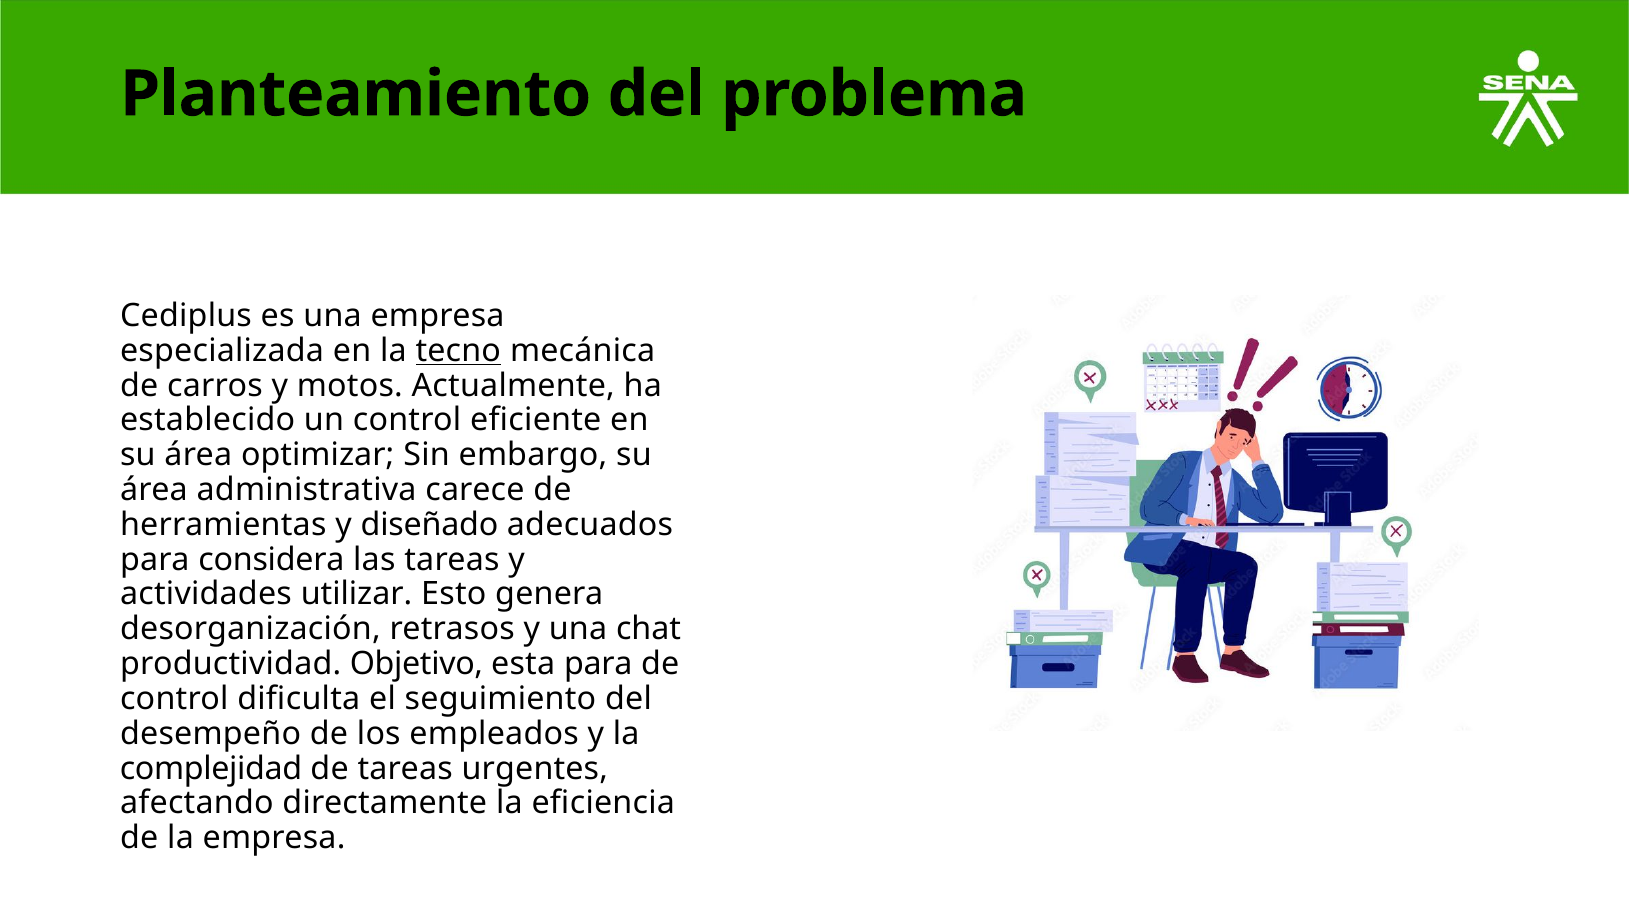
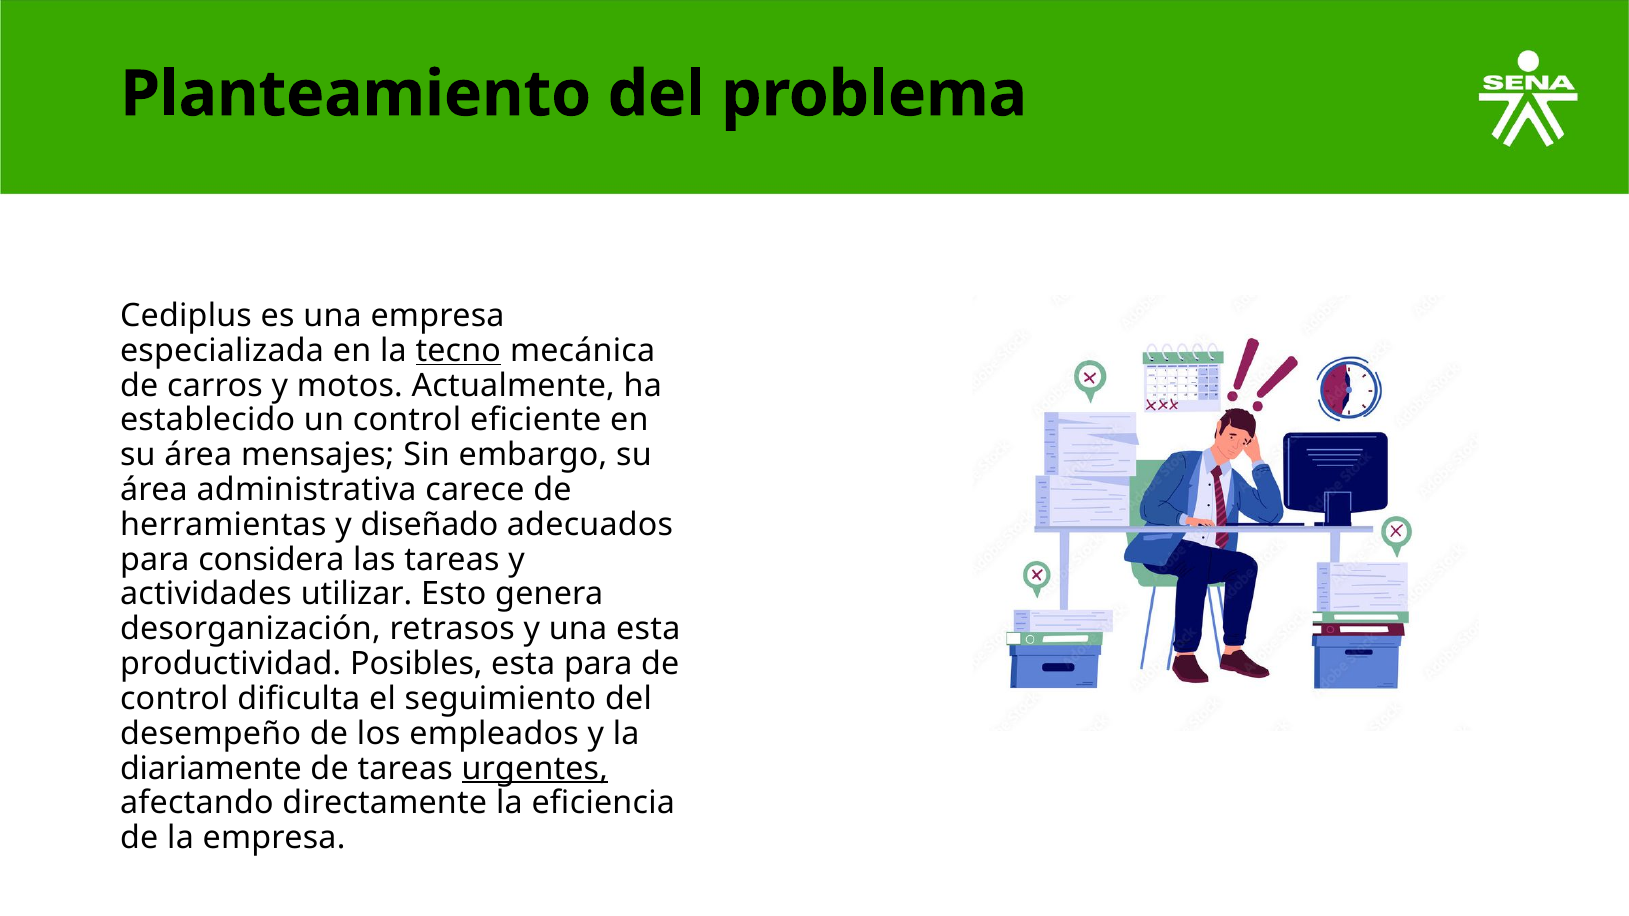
optimizar: optimizar -> mensajes (318, 455)
una chat: chat -> esta (648, 629)
Objetivo: Objetivo -> Posibles (416, 664)
complejidad: complejidad -> diariamente (211, 769)
urgentes underline: none -> present (535, 769)
